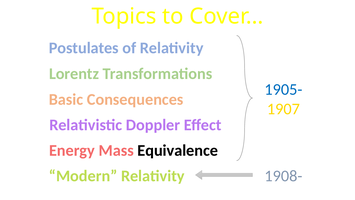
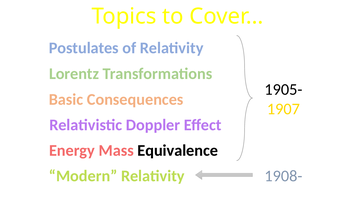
1905- colour: blue -> black (283, 89)
